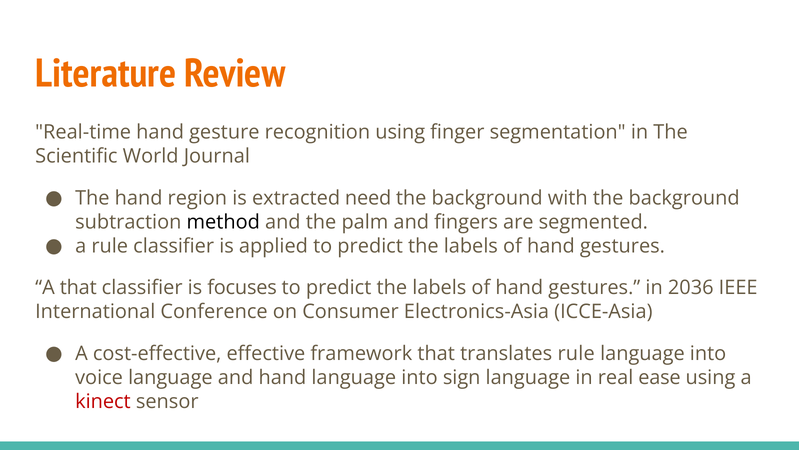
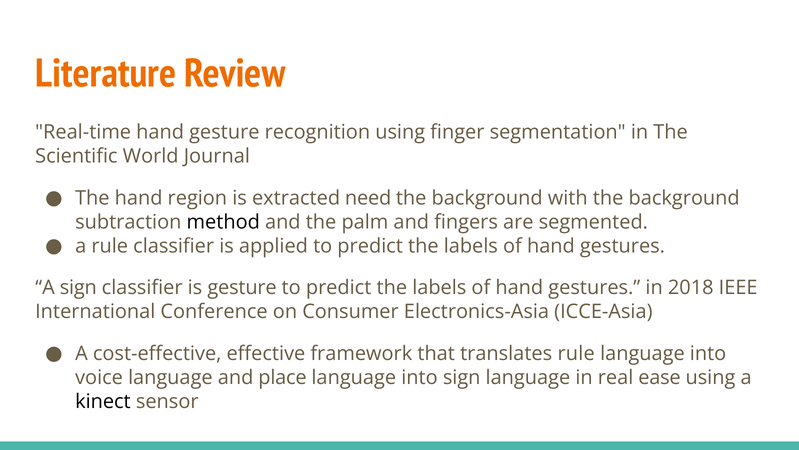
A that: that -> sign (78, 287)
is focuses: focuses -> gesture (242, 287)
2036: 2036 -> 2018 (691, 287)
and hand: hand -> place (283, 377)
kinect colour: red -> black (103, 401)
